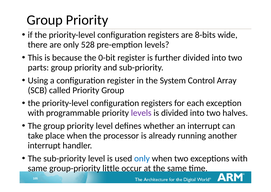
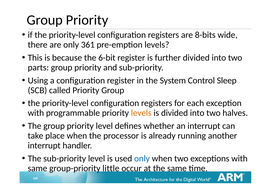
528: 528 -> 361 (88, 45)
0-bit: 0-bit -> 6-bit (107, 58)
Array: Array -> Sleep (227, 80)
levels colour: purple -> orange (141, 113)
